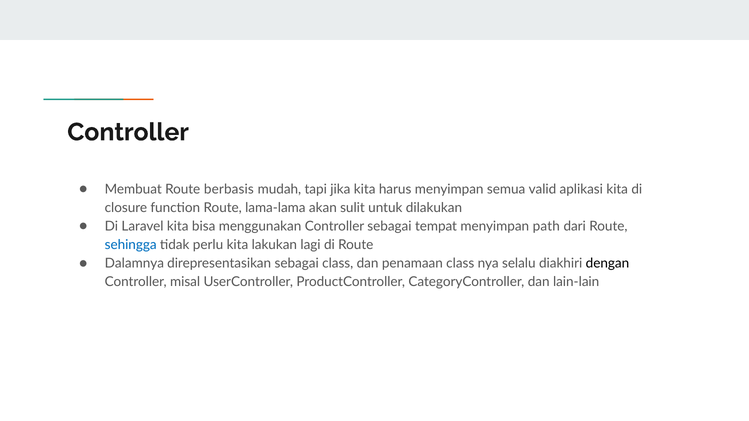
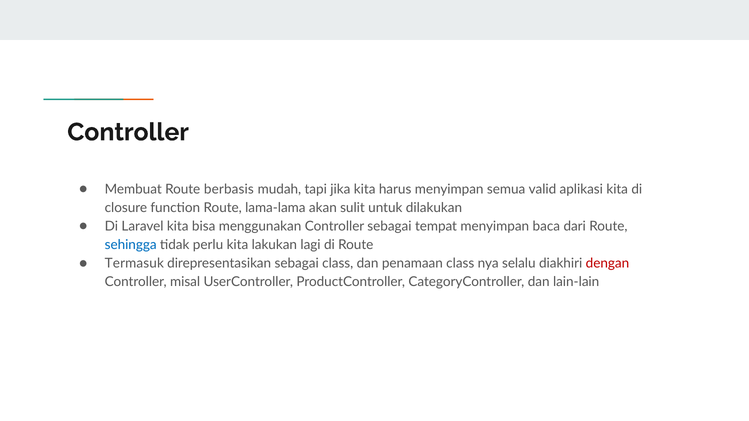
path: path -> baca (546, 226)
Dalamnya: Dalamnya -> Termasuk (134, 264)
dengan colour: black -> red (607, 264)
